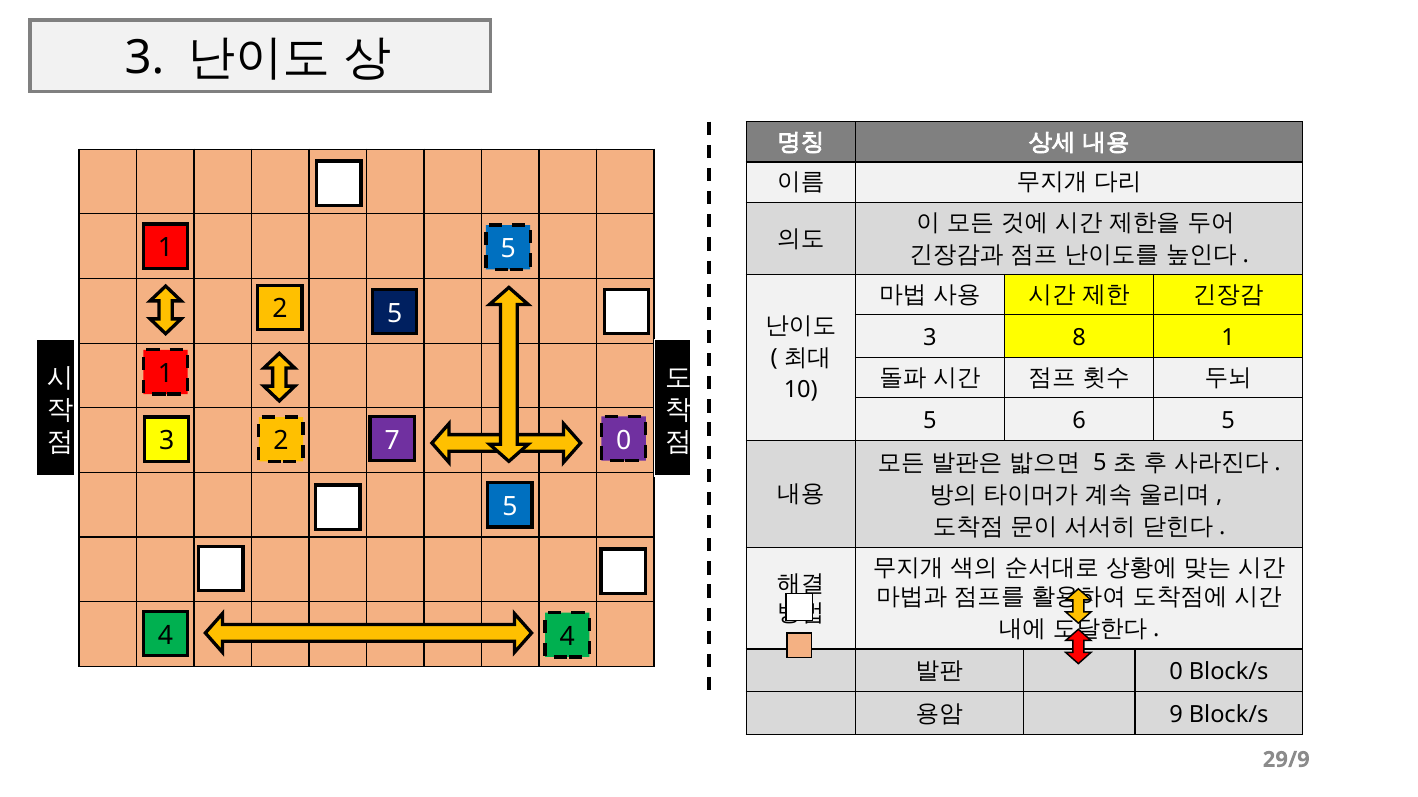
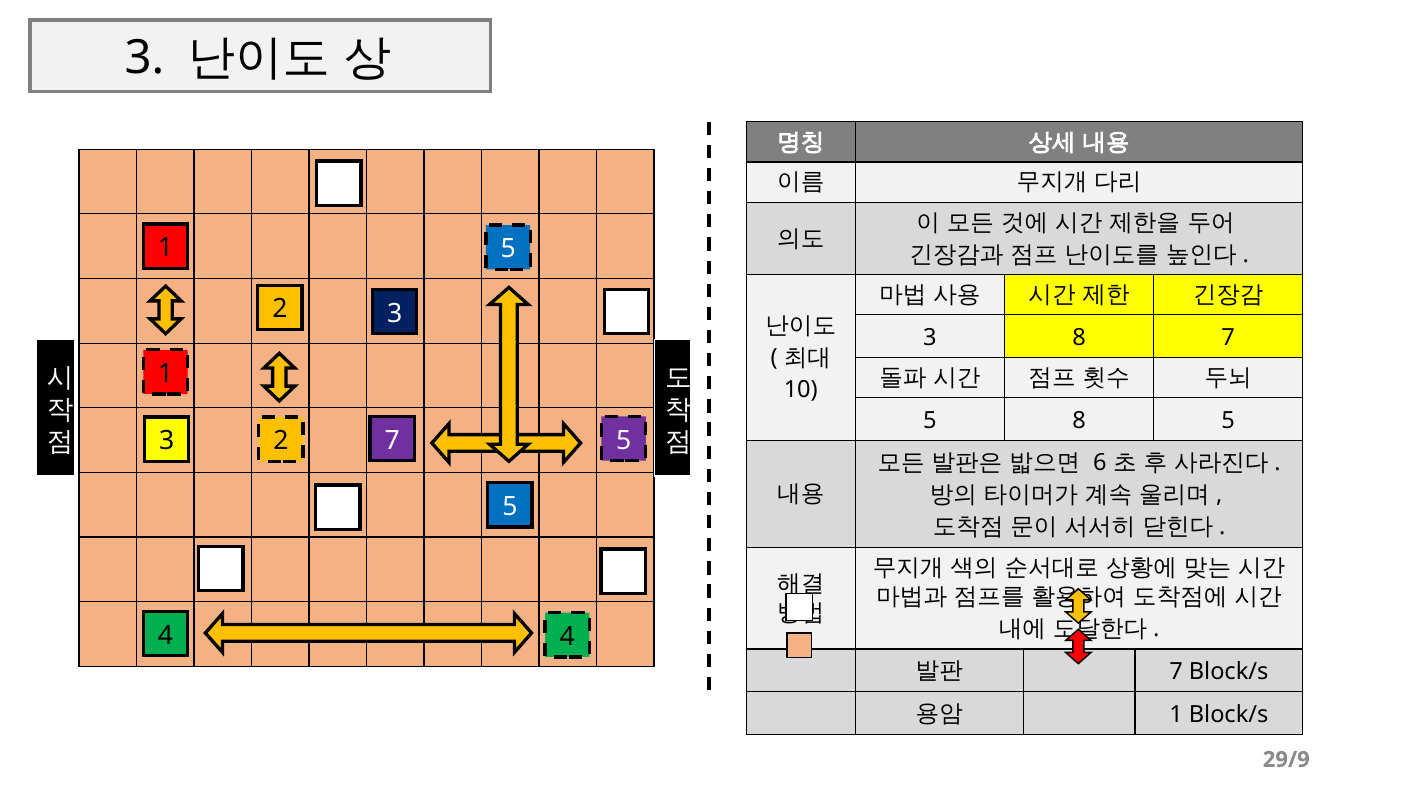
2 5: 5 -> 3 (395, 314)
8 1: 1 -> 7 (1228, 338)
5 6: 6 -> 8 (1079, 421)
7 0: 0 -> 5 (624, 441)
5: 5 -> 6 (1100, 463)
0: 0 -> 7 (1176, 672)
9: 9 -> 1 (1176, 715)
